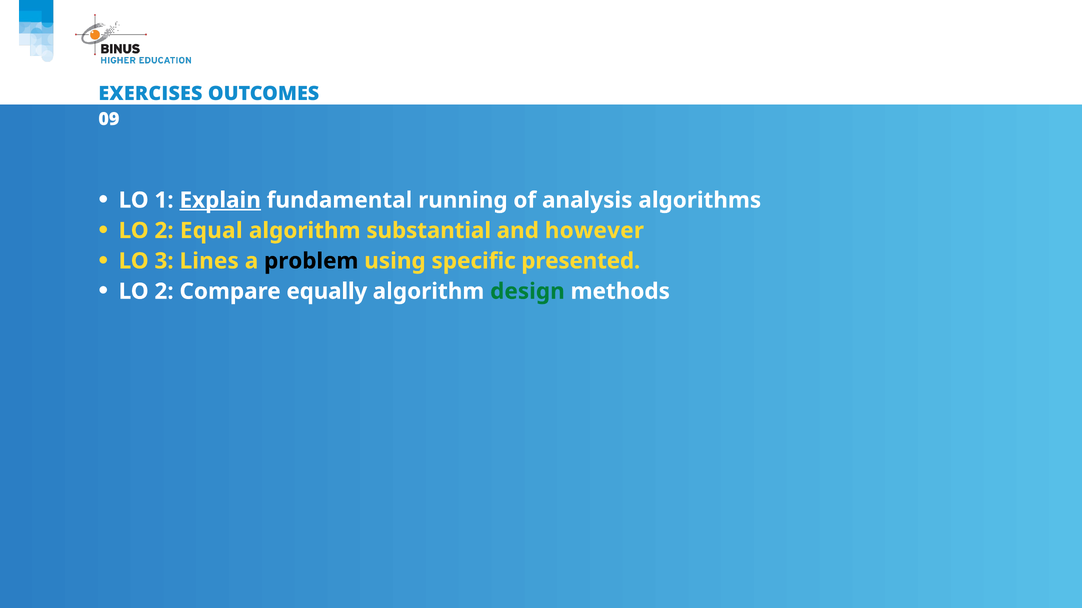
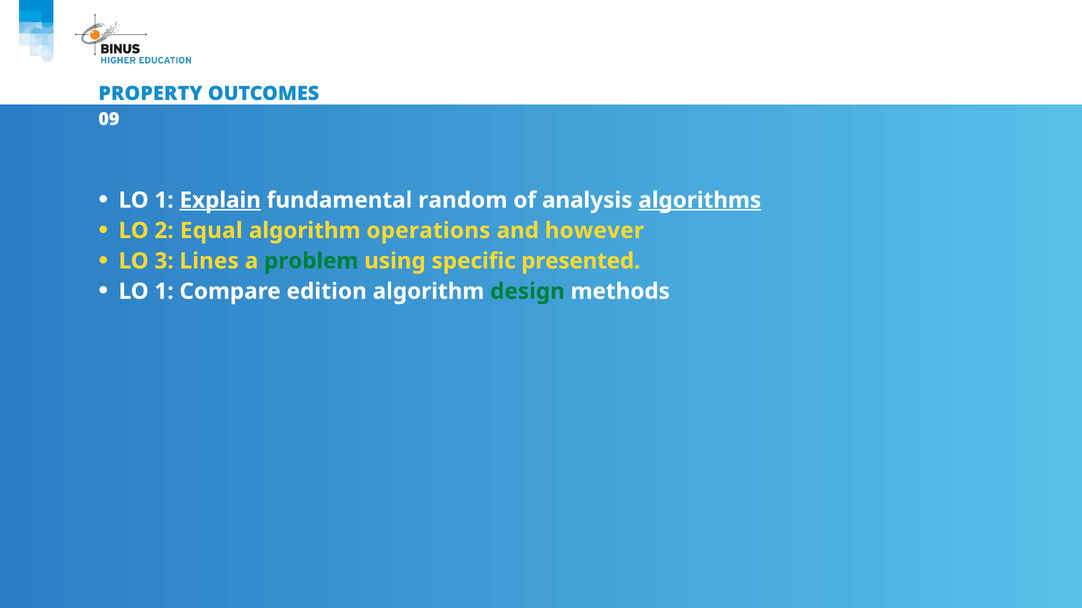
EXERCISES: EXERCISES -> PROPERTY (150, 94)
running: running -> random (463, 200)
algorithms underline: none -> present (700, 200)
substantial: substantial -> operations (428, 231)
problem colour: black -> green (311, 261)
2: 2 -> 1 (164, 292)
equally: equally -> edition (327, 292)
